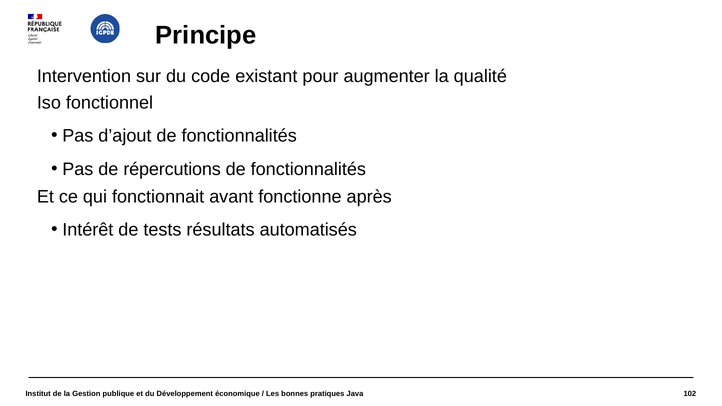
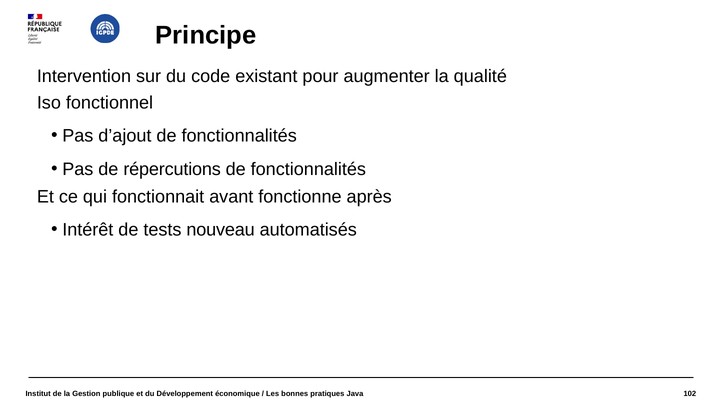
résultats: résultats -> nouveau (221, 230)
